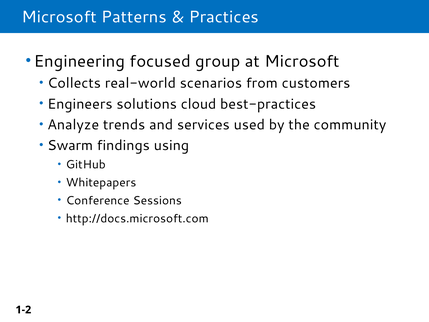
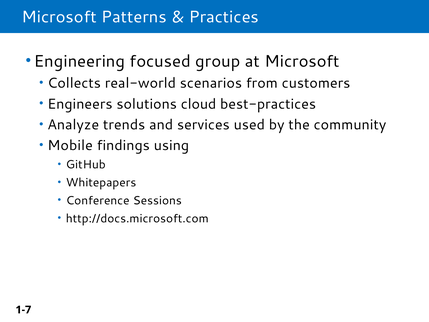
Swarm: Swarm -> Mobile (70, 145)
1-2: 1-2 -> 1-7 (23, 310)
